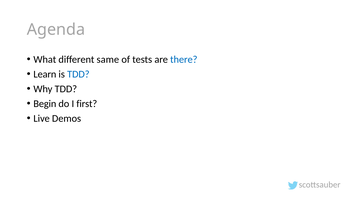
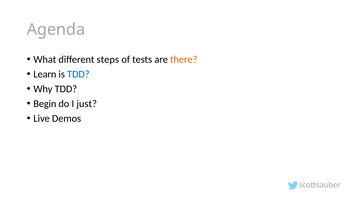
same: same -> steps (108, 59)
there colour: blue -> orange (184, 59)
first: first -> just (87, 104)
